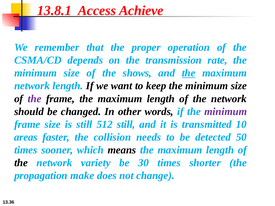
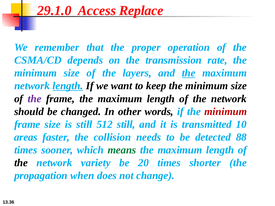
13.8.1: 13.8.1 -> 29.1.0 (54, 11)
Achieve: Achieve -> Replace (141, 11)
shows: shows -> layers (137, 73)
length underline: none -> present (68, 86)
minimum colour: purple -> red (226, 112)
50: 50 -> 88 (241, 137)
means colour: black -> green (122, 150)
30: 30 -> 20 (143, 163)
make: make -> when (82, 176)
